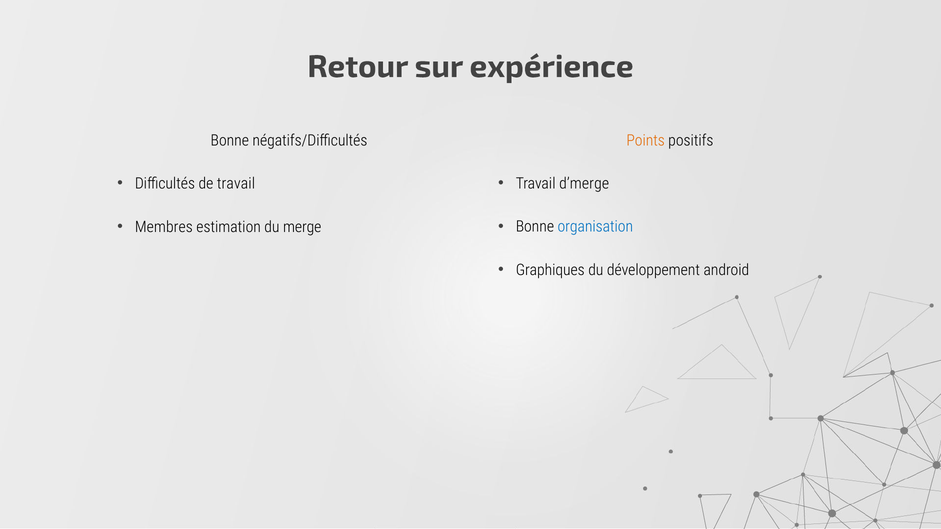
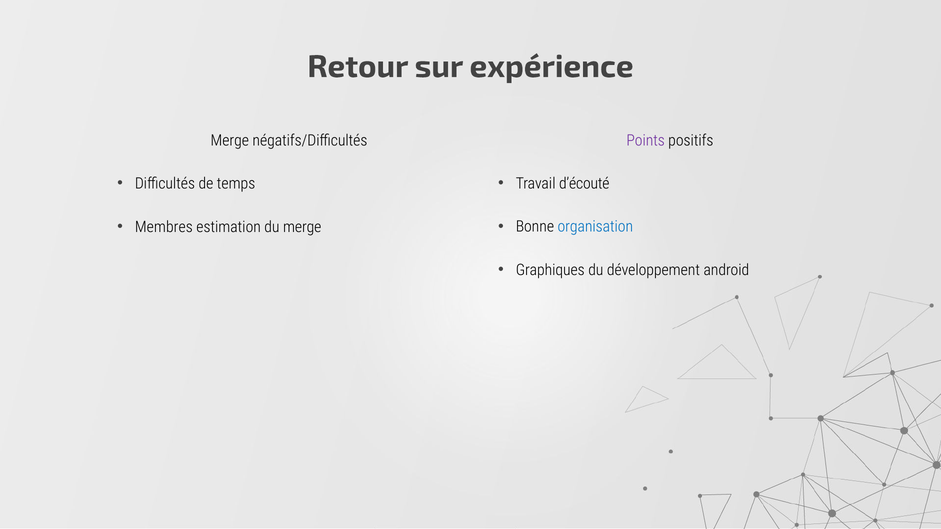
Points colour: orange -> purple (646, 140)
Bonne: Bonne -> Merge (230, 140)
de travail: travail -> temps (236, 184)
d’merge: d’merge -> d’écouté (584, 184)
